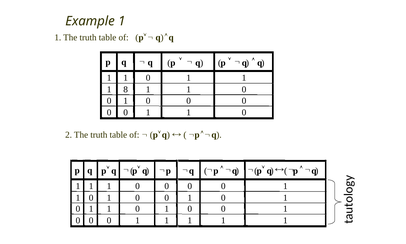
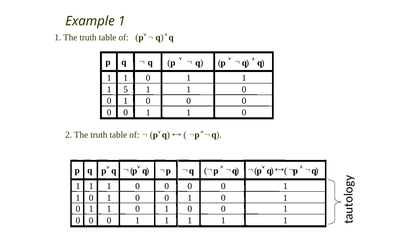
8: 8 -> 5 (126, 89)
